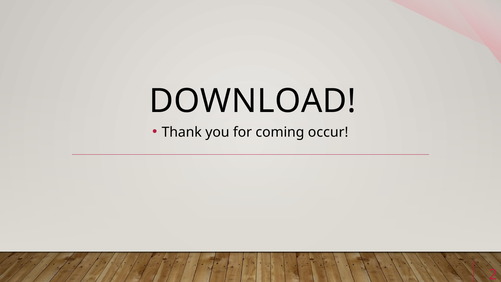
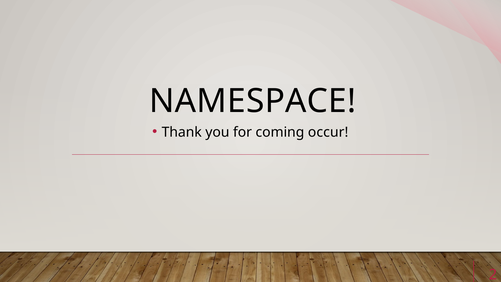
DOWNLOAD: DOWNLOAD -> NAMESPACE (253, 101)
